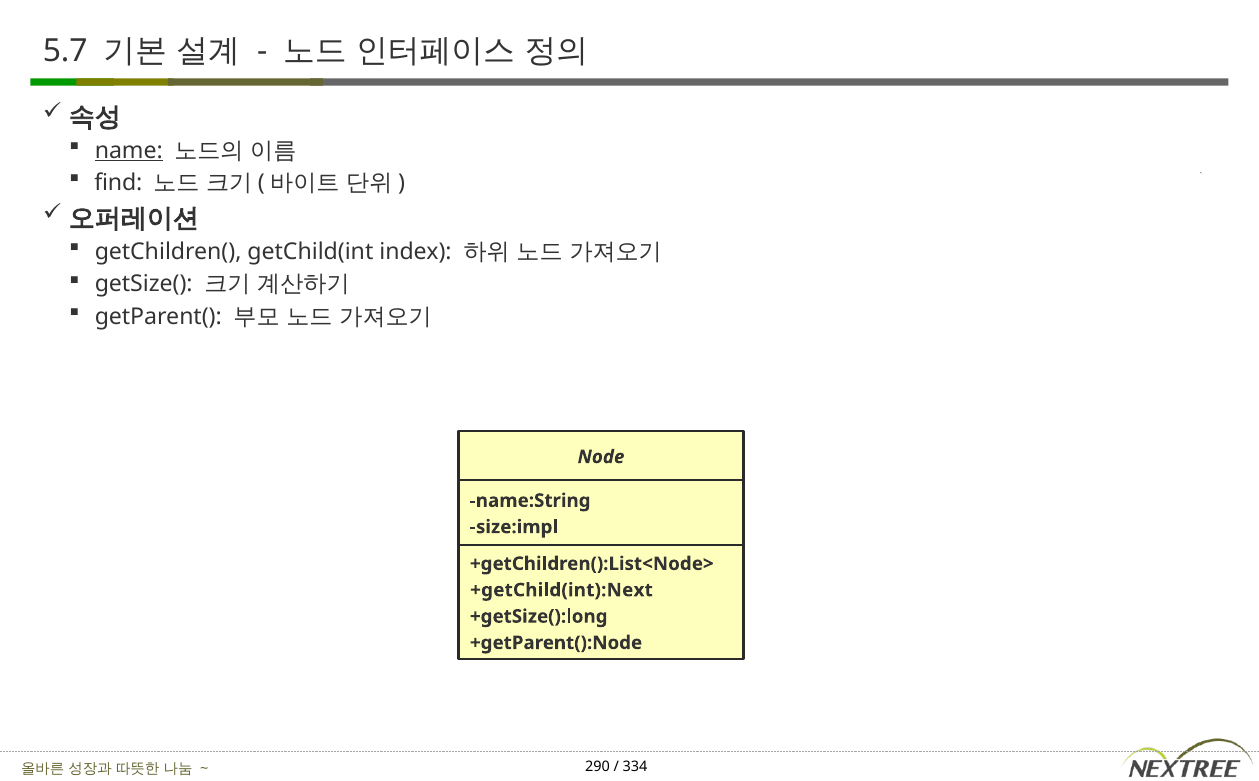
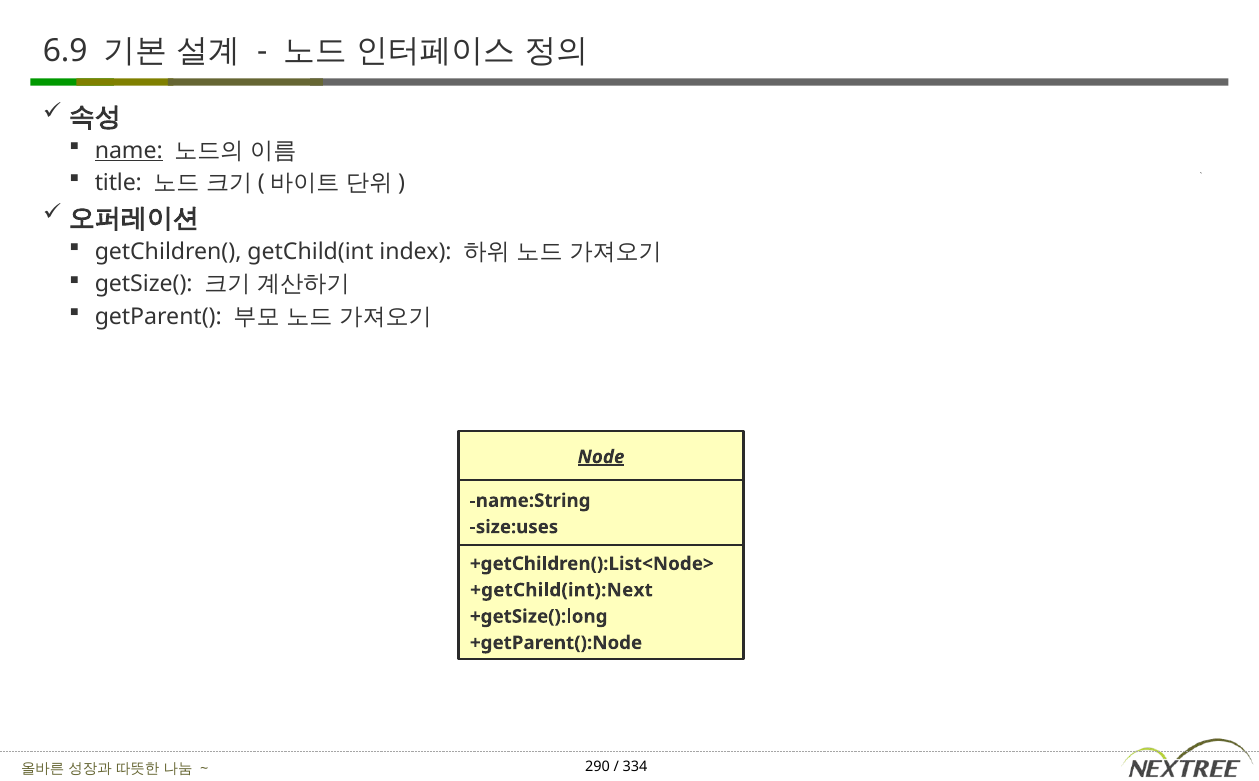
5.7: 5.7 -> 6.9 (65, 51)
find: find -> title (118, 183)
Node underline: none -> present (601, 457)
size:impl: size:impl -> size:uses (514, 527)
